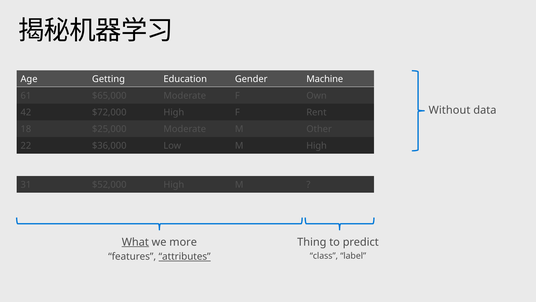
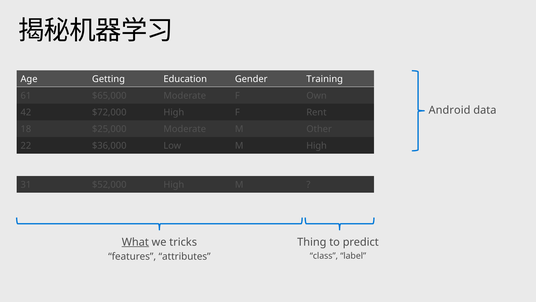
Machine: Machine -> Training (325, 79)
Without: Without -> Android (450, 110)
more: more -> tricks (183, 242)
attributes underline: present -> none (185, 256)
